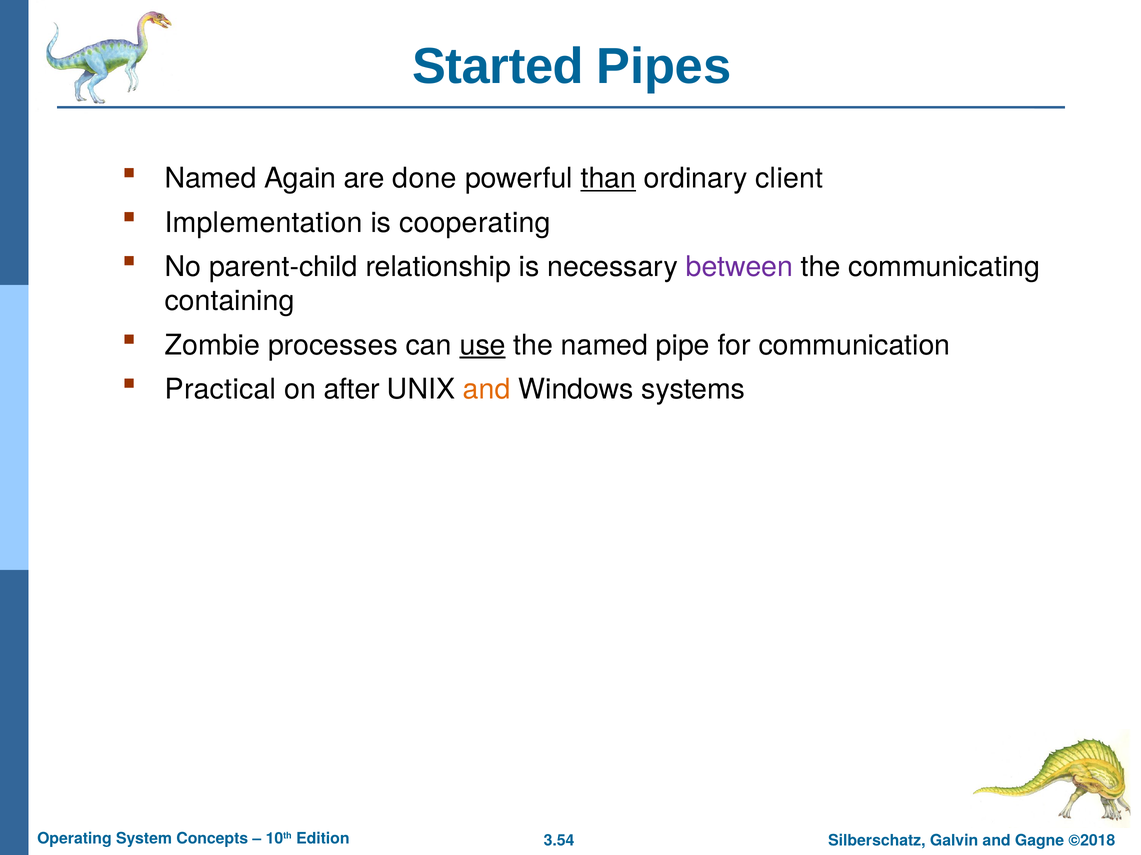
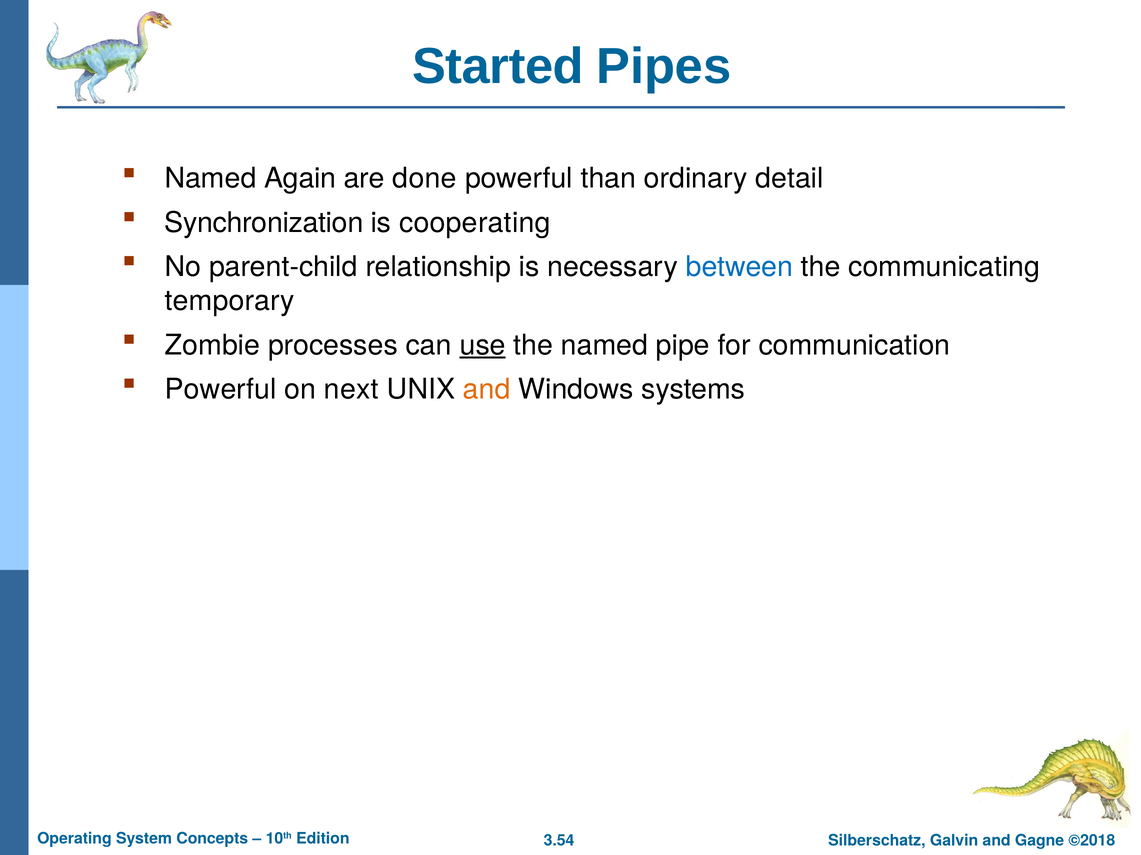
than underline: present -> none (608, 179)
client: client -> detail (790, 179)
Implementation: Implementation -> Synchronization (264, 223)
between colour: purple -> blue (739, 267)
containing: containing -> temporary (230, 301)
Practical: Practical -> Powerful (221, 390)
after: after -> next (351, 390)
